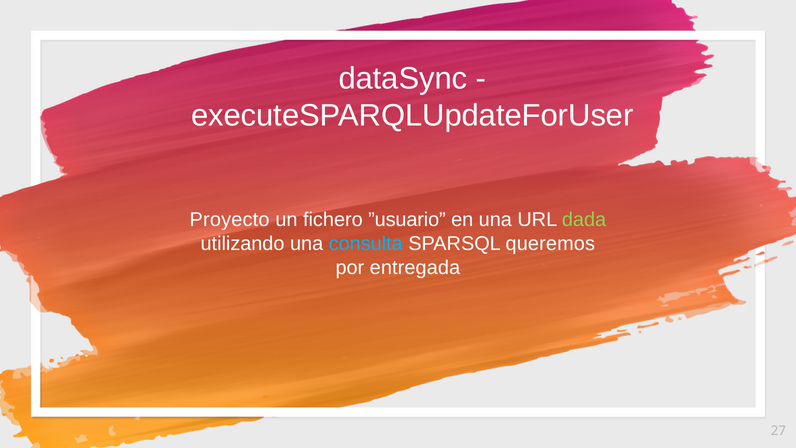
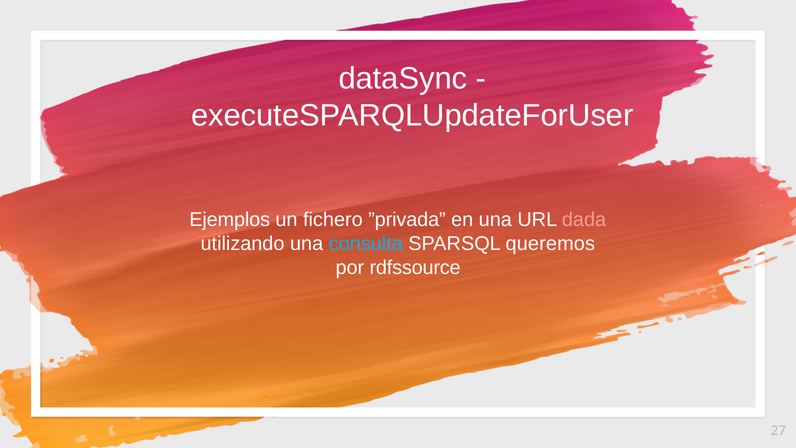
Proyecto: Proyecto -> Ejemplos (230, 220)
”usuario: ”usuario -> ”privada (407, 220)
dada colour: light green -> pink (584, 220)
entregada: entregada -> rdfssource (415, 267)
